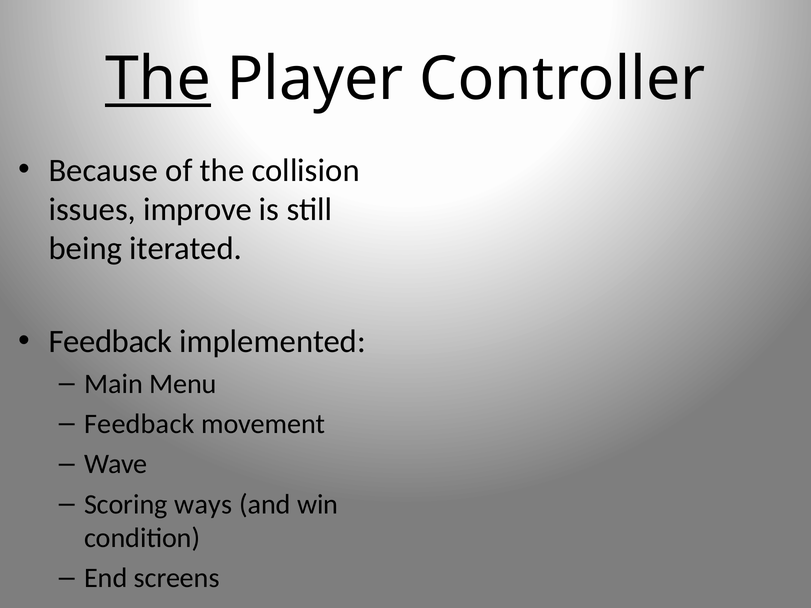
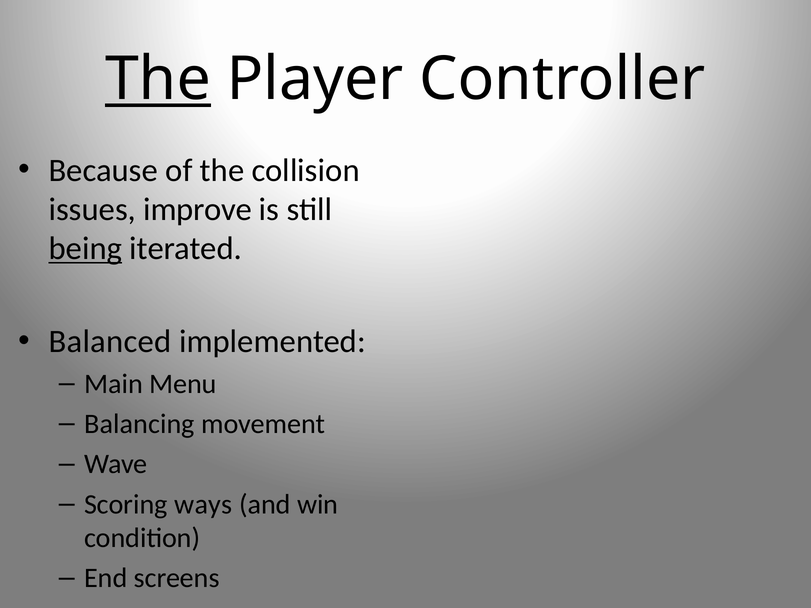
being underline: none -> present (85, 249)
Feedback: Feedback -> Balanced (110, 342)
Feedback: Feedback -> Balancing (139, 424)
